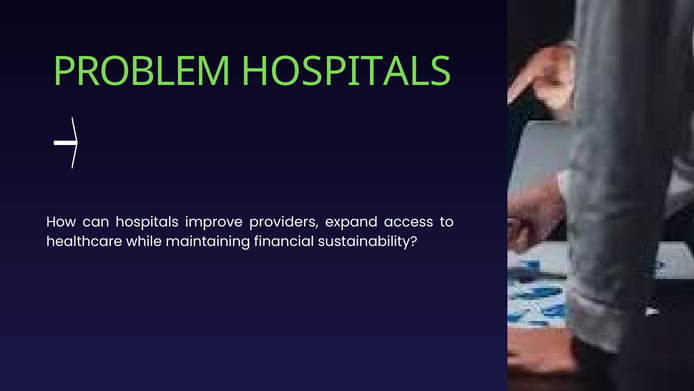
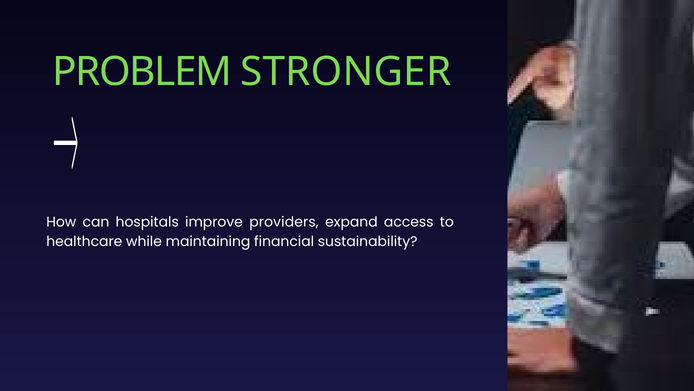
PROBLEM HOSPITALS: HOSPITALS -> STRONGER (346, 72)
